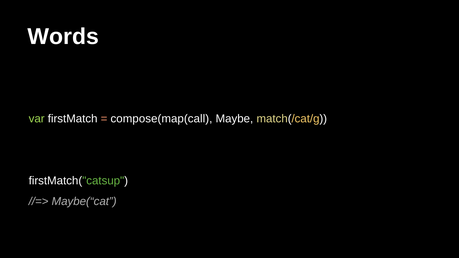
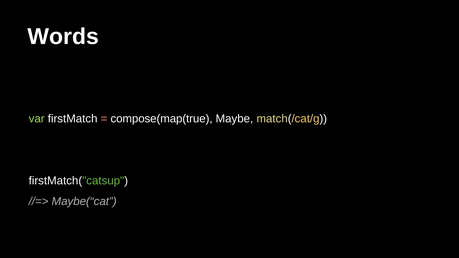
compose(map(call: compose(map(call -> compose(map(true (162, 119)
